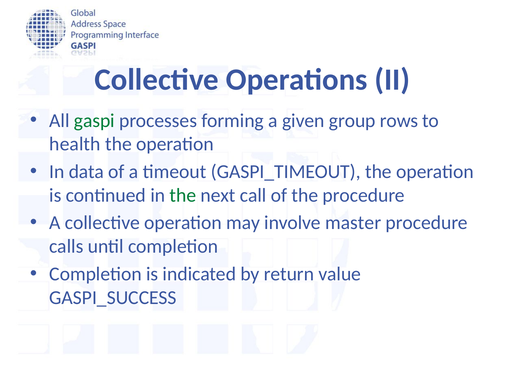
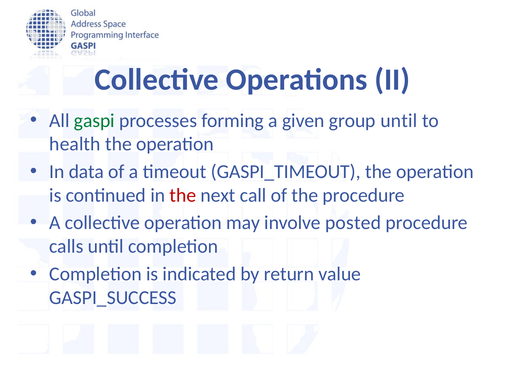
group rows: rows -> until (399, 120)
the colour: green -> red (183, 195)
master: master -> posted (353, 223)
